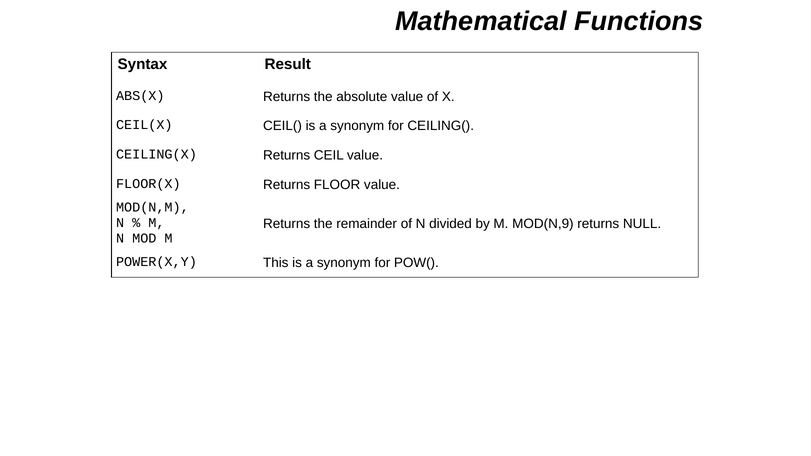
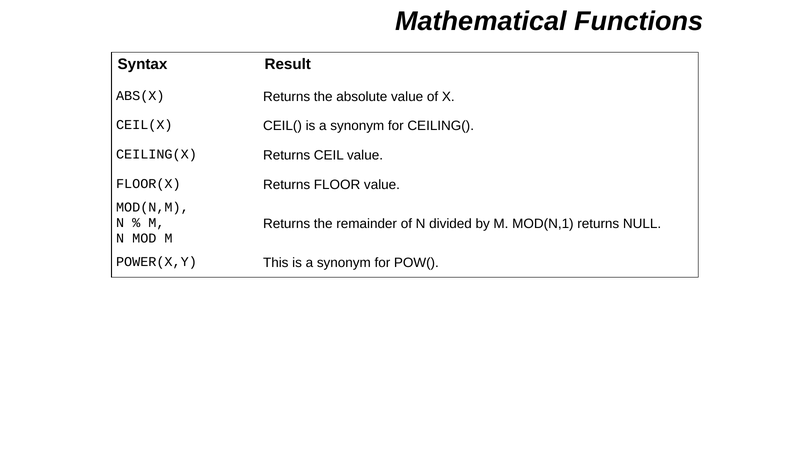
MOD(N,9: MOD(N,9 -> MOD(N,1 (543, 224)
